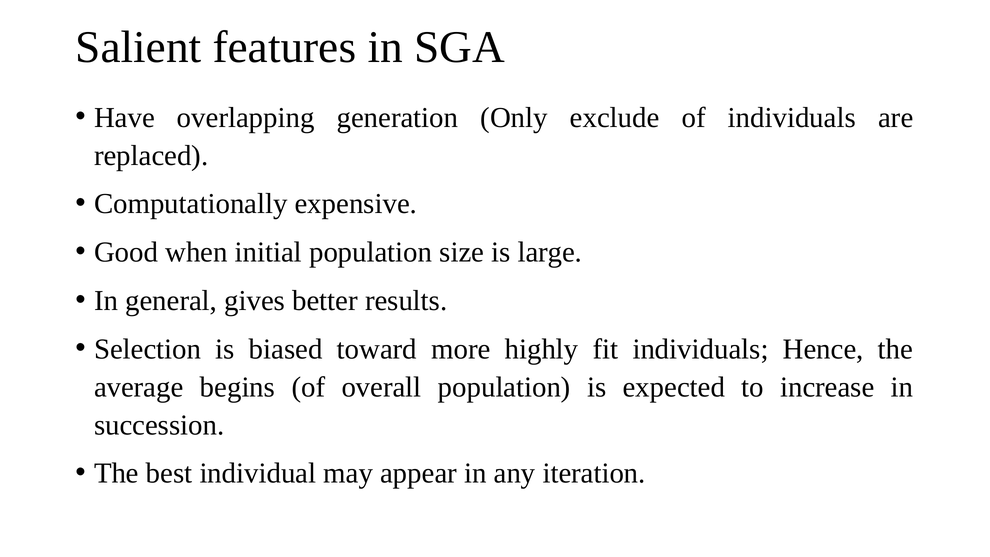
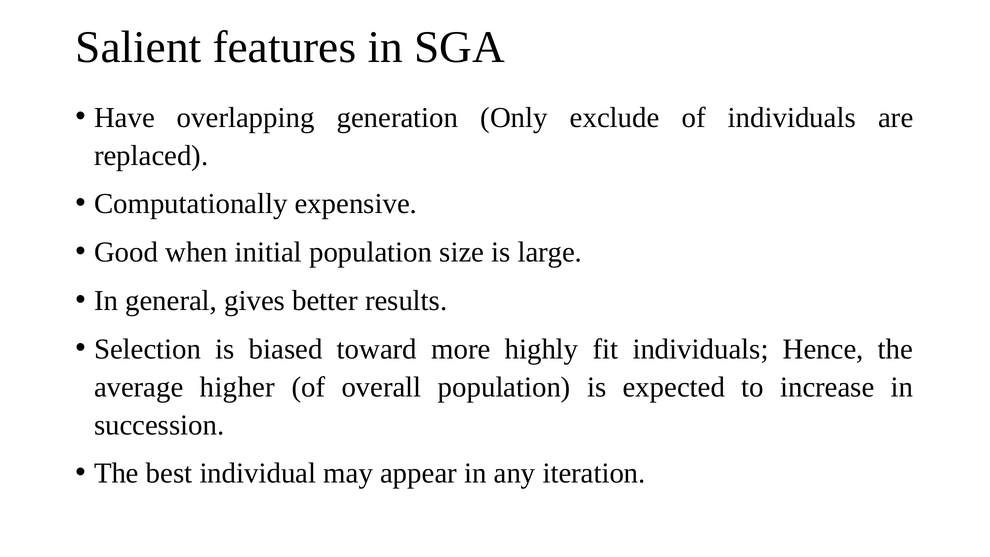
begins: begins -> higher (237, 387)
